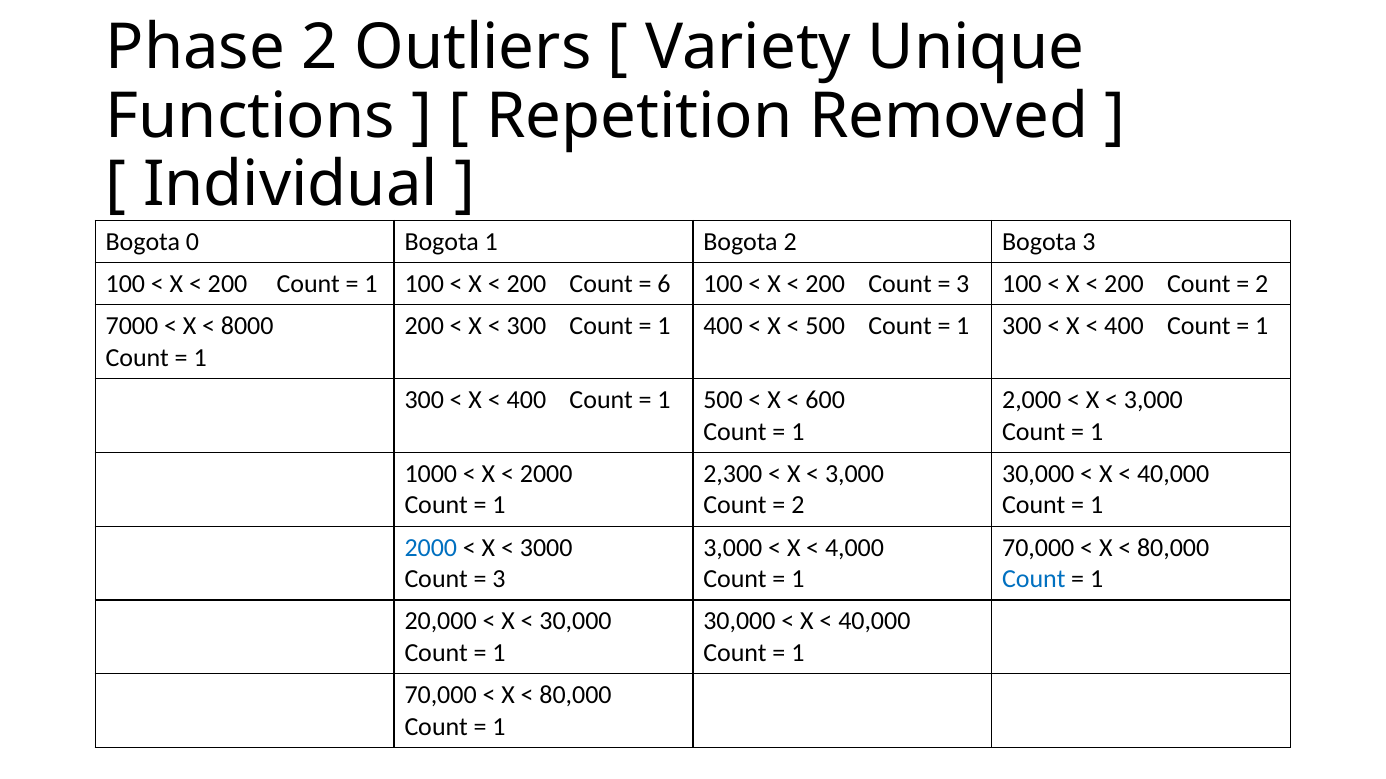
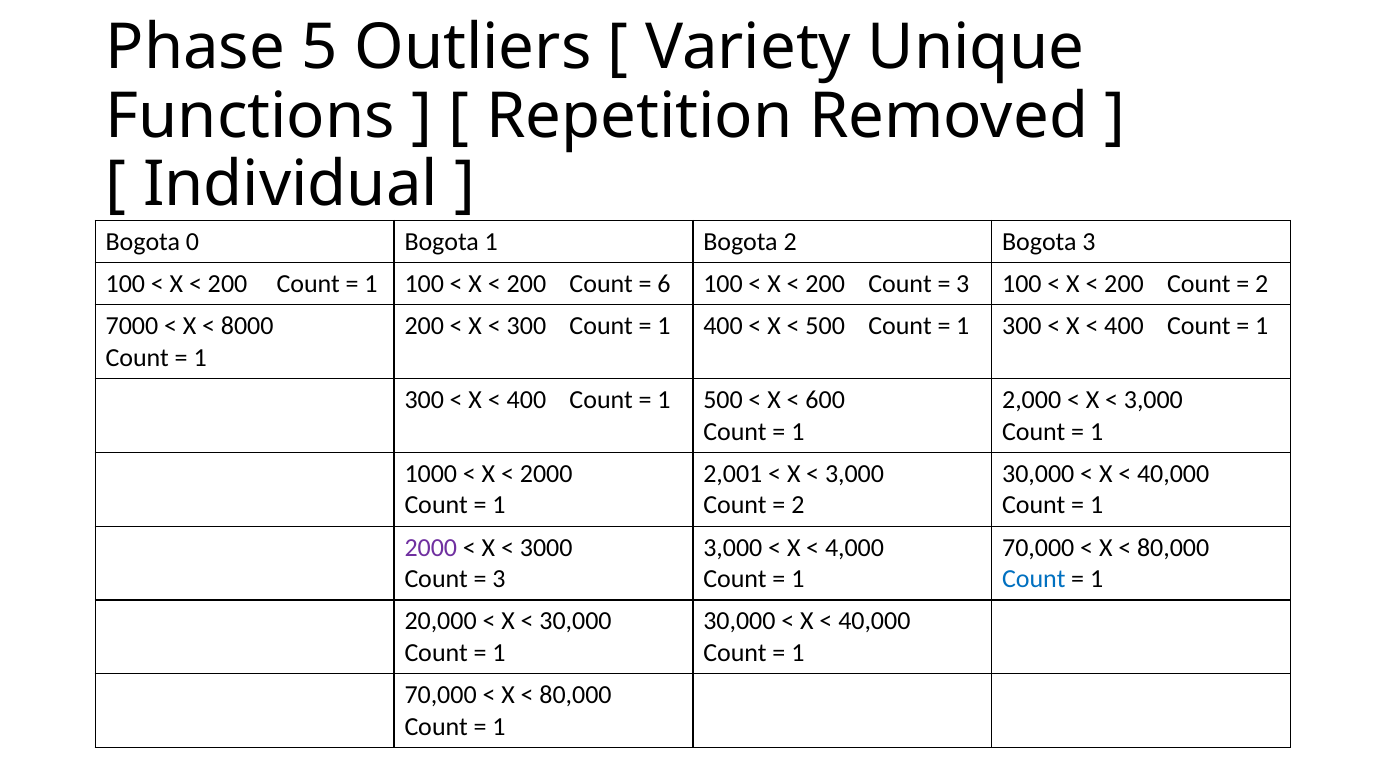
Phase 2: 2 -> 5 (320, 48)
2,300: 2,300 -> 2,001 (733, 474)
2000 colour: blue -> purple (431, 548)
